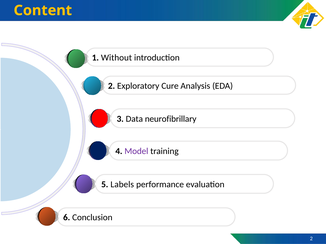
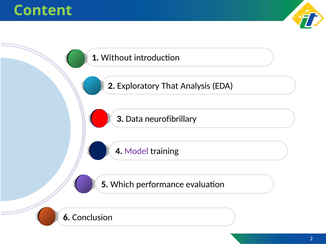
Content colour: yellow -> light green (43, 10)
Cure: Cure -> That (170, 86)
Labels: Labels -> Which (122, 185)
